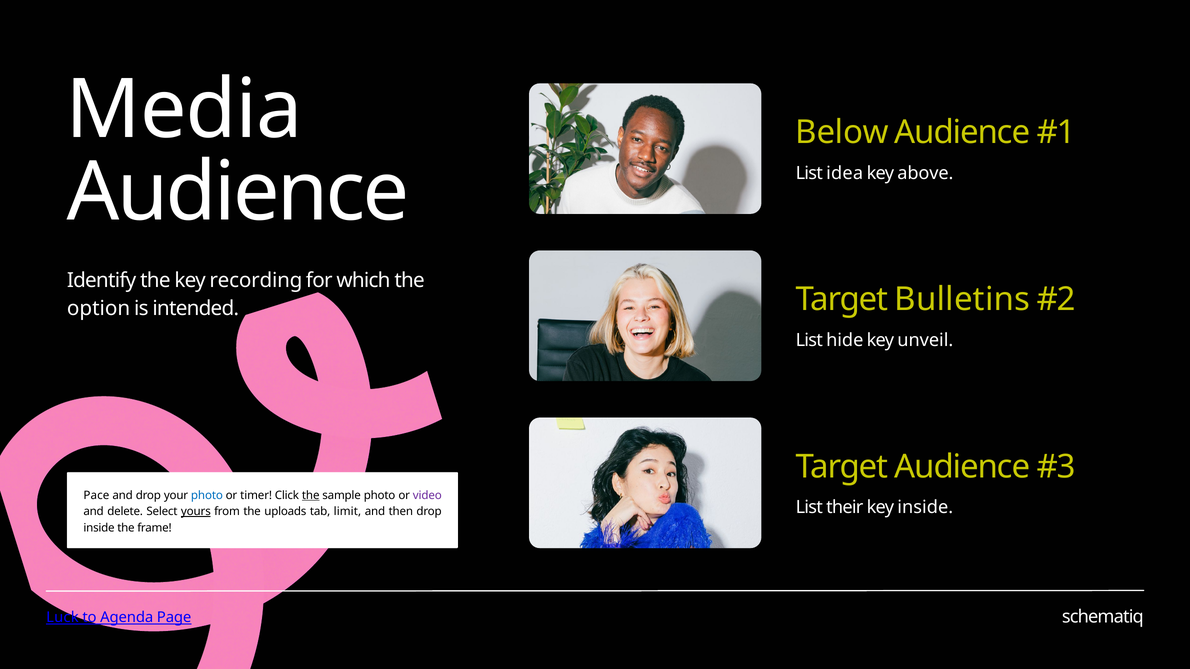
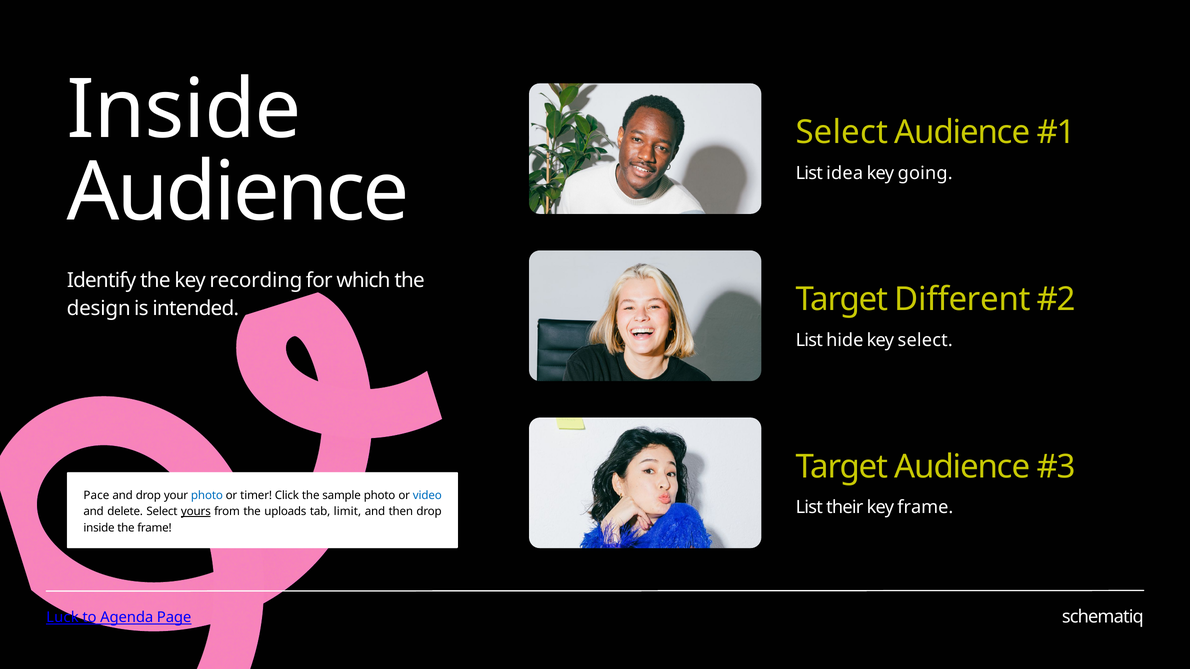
Media: Media -> Inside (184, 110)
Below: Below -> Select (842, 132)
above: above -> going (925, 173)
Bulletins: Bulletins -> Different (963, 300)
option: option -> design (99, 308)
key unveil: unveil -> select (925, 341)
the underline: present -> none (311, 496)
video colour: purple -> blue (427, 496)
key inside: inside -> frame (925, 508)
